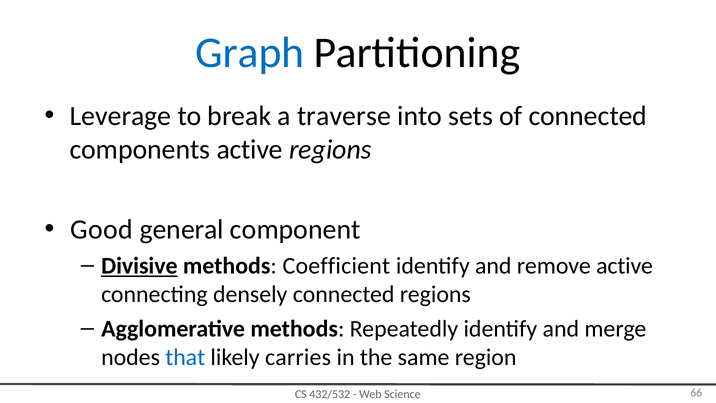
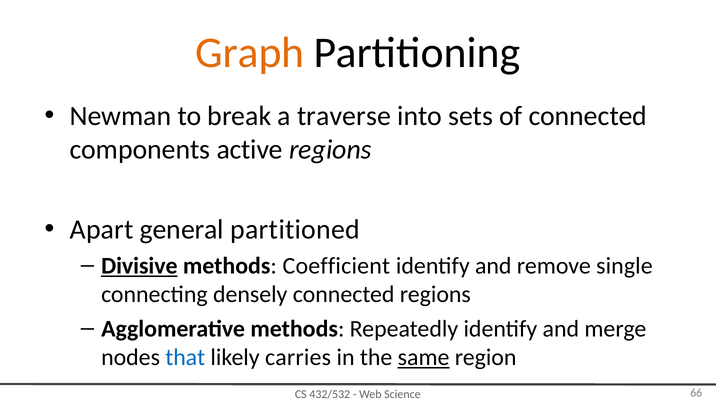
Graph colour: blue -> orange (250, 53)
Leverage: Leverage -> Newman (121, 116)
Good: Good -> Apart (102, 229)
component: component -> partitioned (295, 229)
remove active: active -> single (624, 266)
same underline: none -> present (424, 357)
